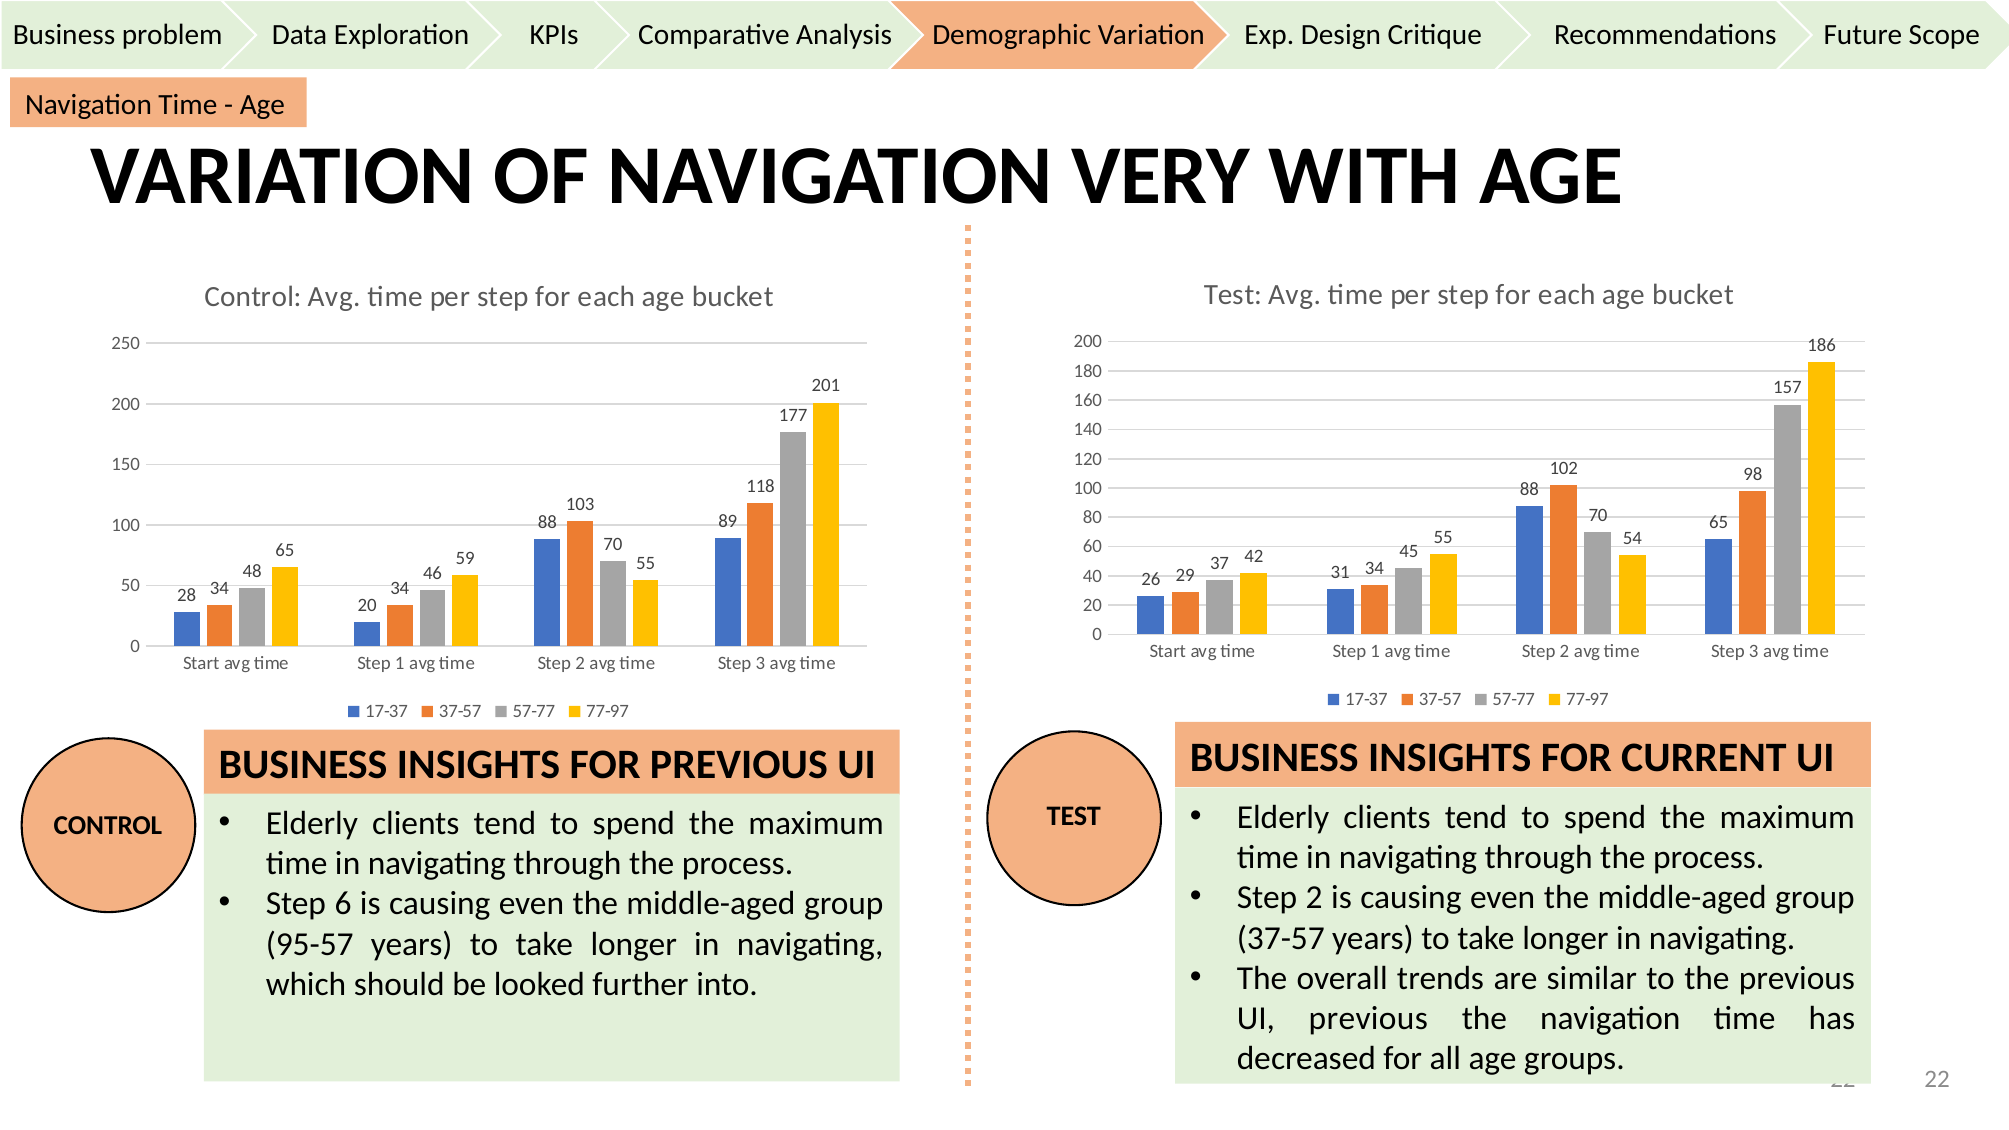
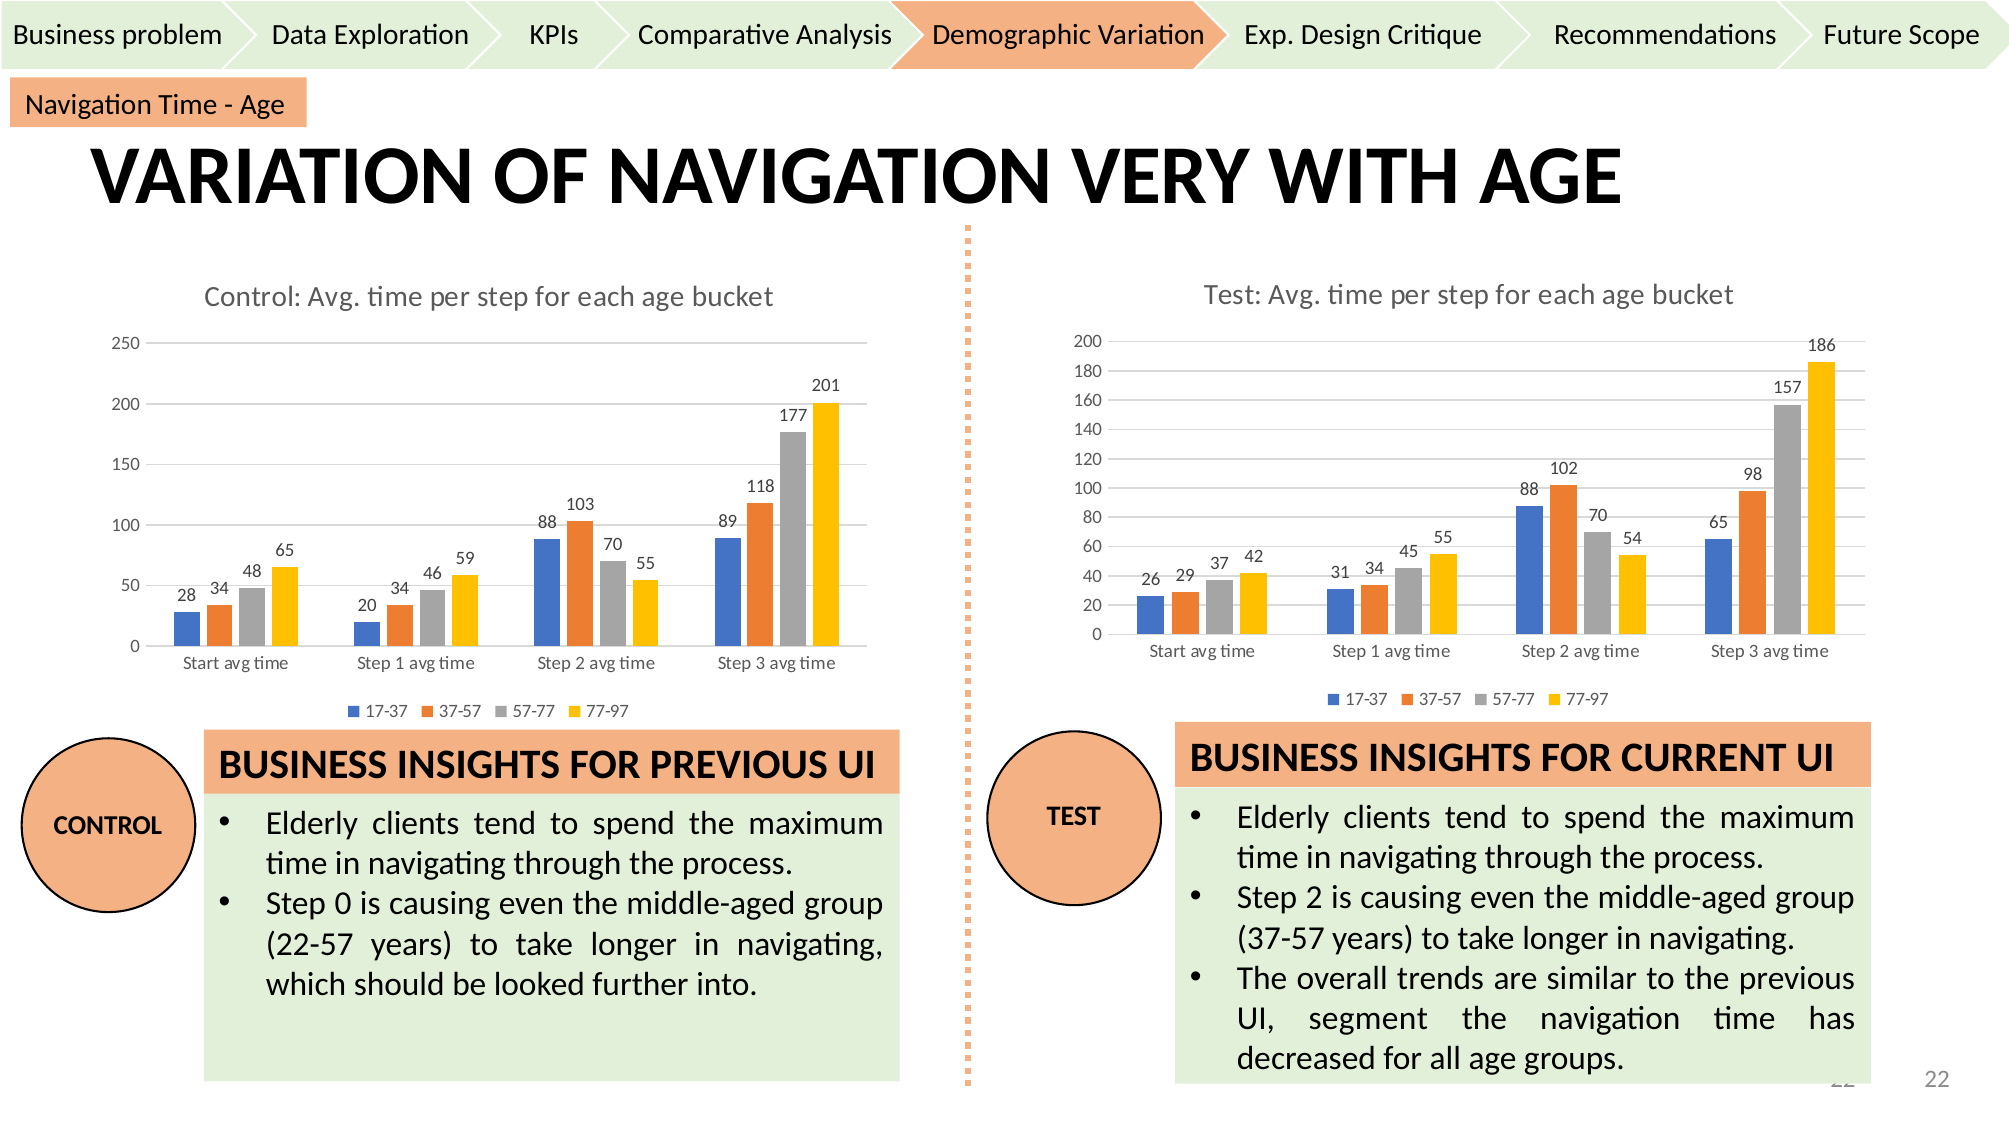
Step 6: 6 -> 0 (343, 904)
95-57: 95-57 -> 22-57 (310, 944)
UI previous: previous -> segment (1368, 1018)
